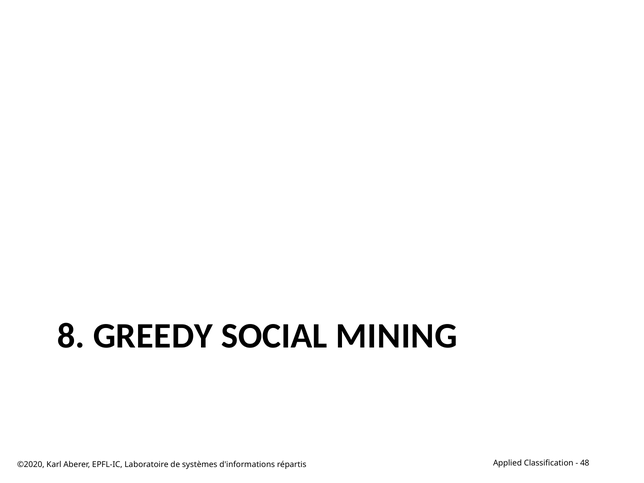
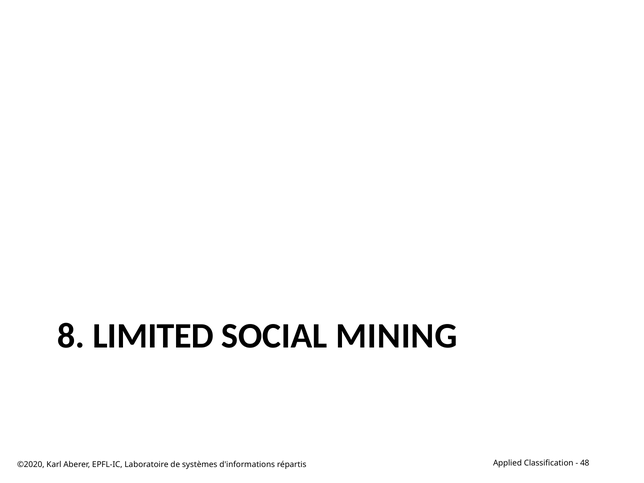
GREEDY: GREEDY -> LIMITED (153, 336)
